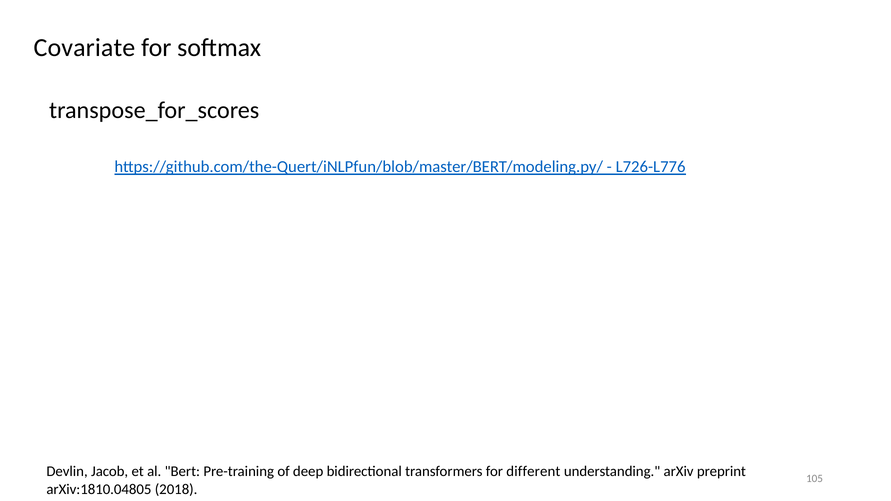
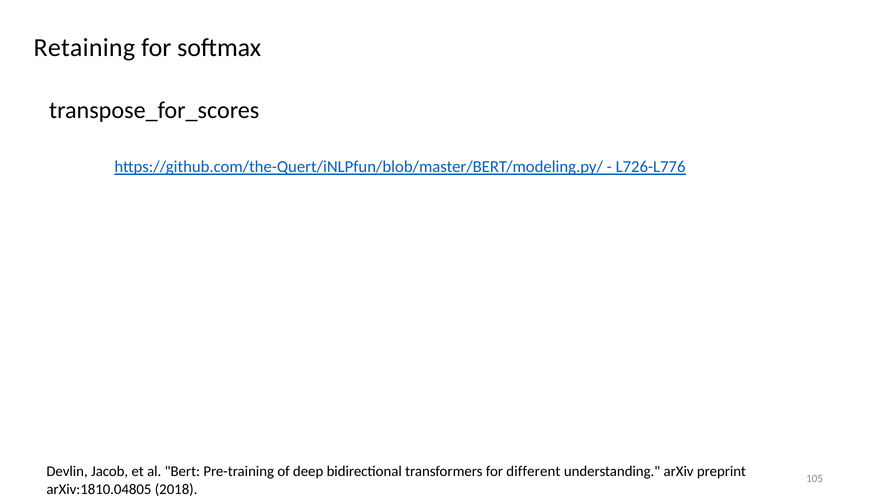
Covariate: Covariate -> Retaining (84, 48)
